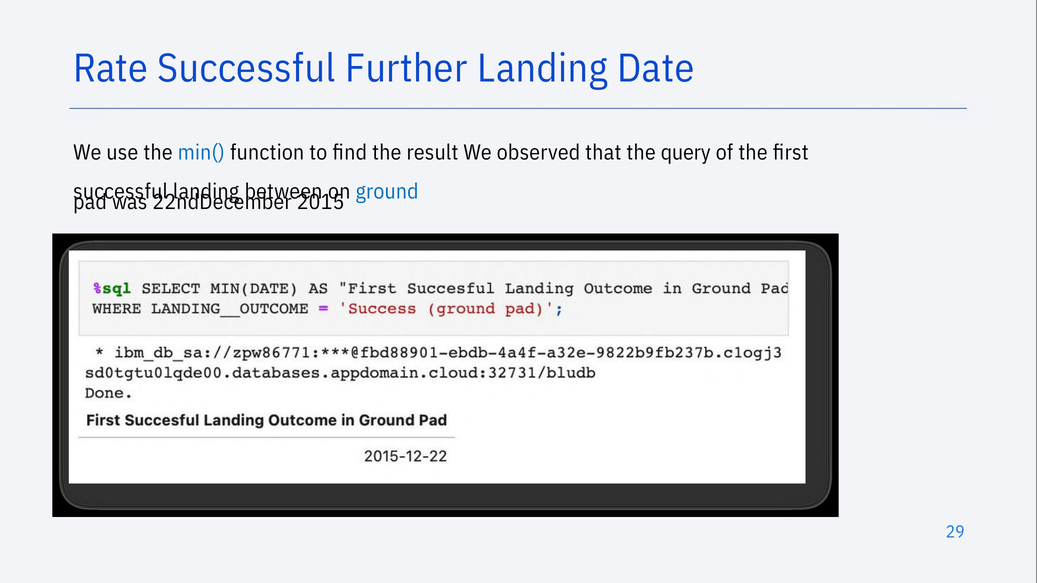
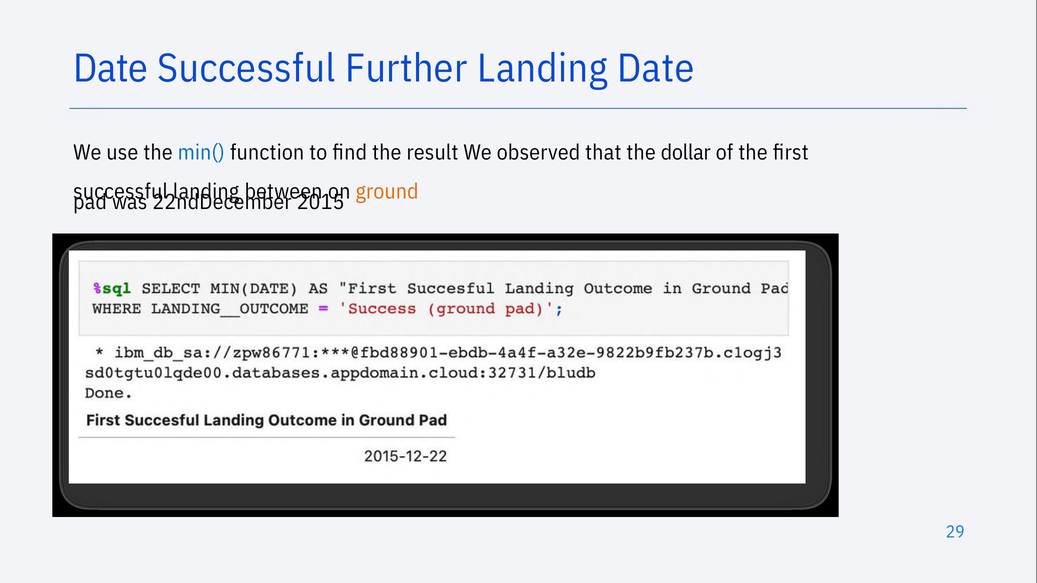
Rate: Rate -> Date (111, 69)
query: query -> dollar (686, 153)
ground colour: blue -> orange (387, 192)
